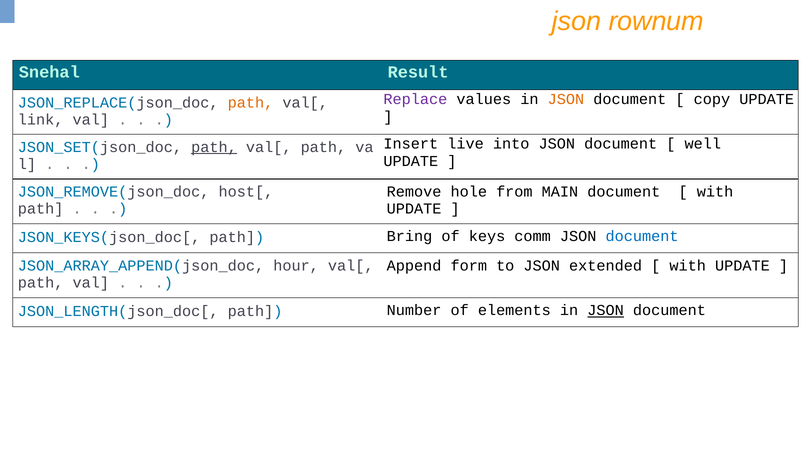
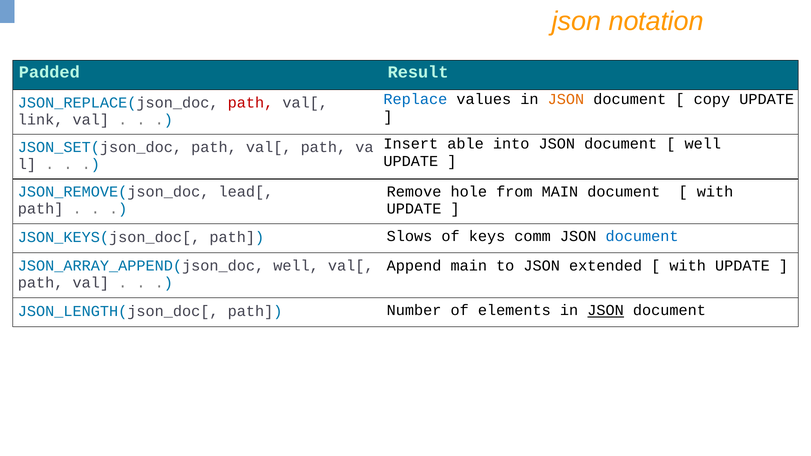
rownum: rownum -> notation (656, 21)
Snehal: Snehal -> Padded (49, 72)
Replace colour: purple -> blue (415, 99)
path colour: orange -> red (250, 103)
live: live -> able (466, 144)
path underline: present -> none (214, 147)
host[: host[ -> lead[ (246, 192)
Bring: Bring -> Slows (409, 236)
hour: hour -> well (296, 266)
Append form: form -> main (469, 266)
